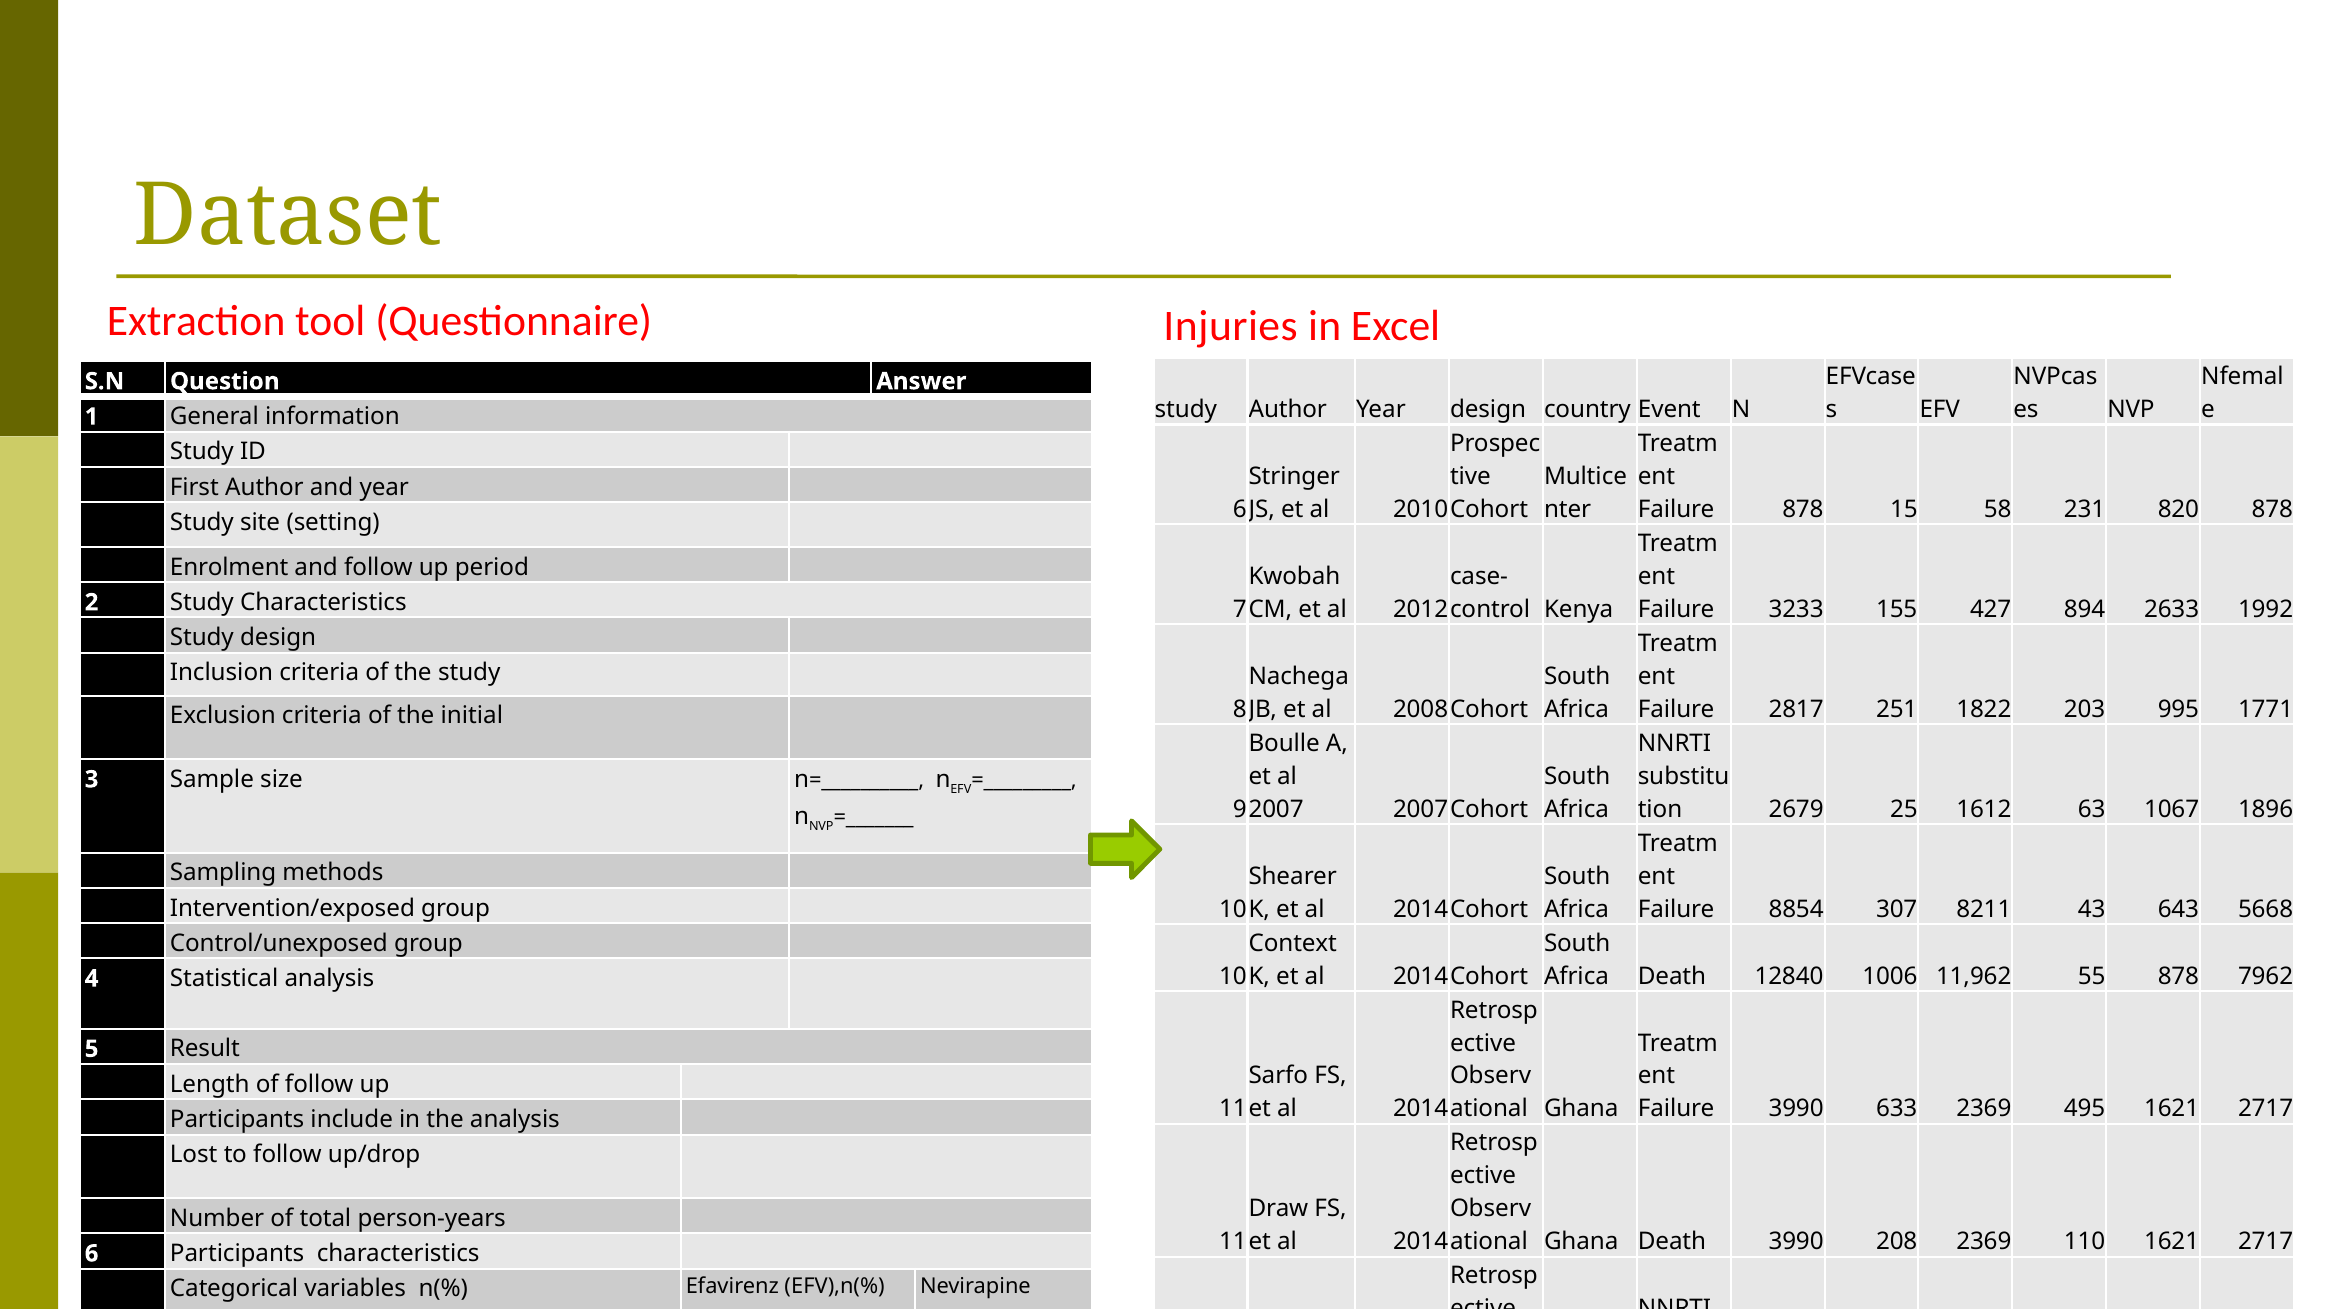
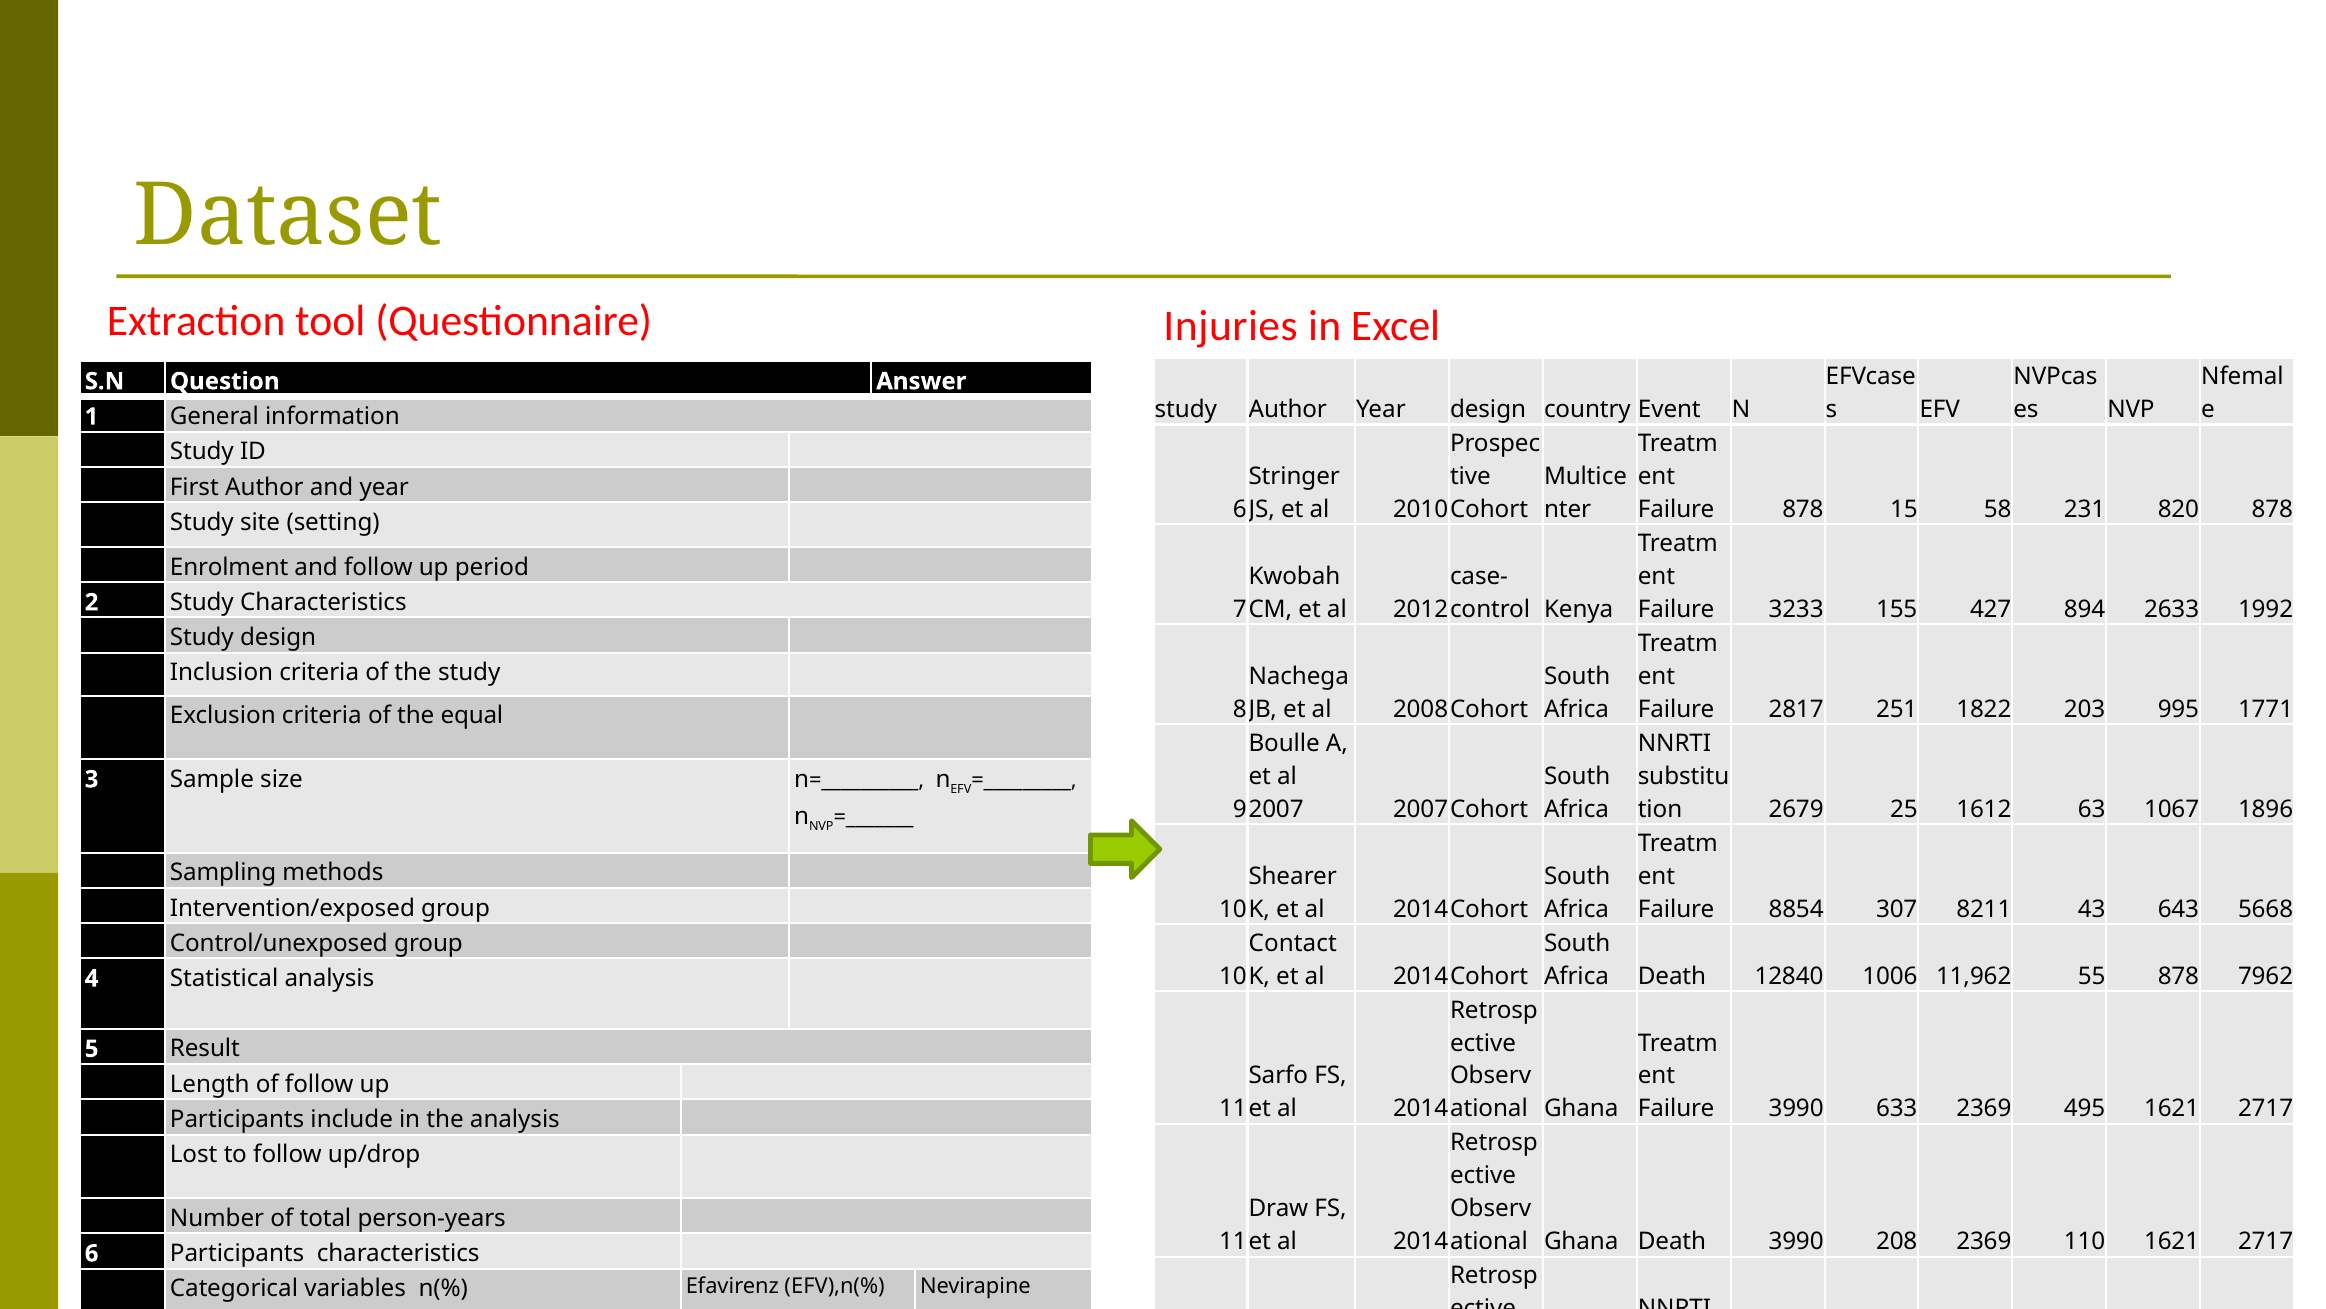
initial: initial -> equal (472, 716)
Context: Context -> Contact (1293, 943)
